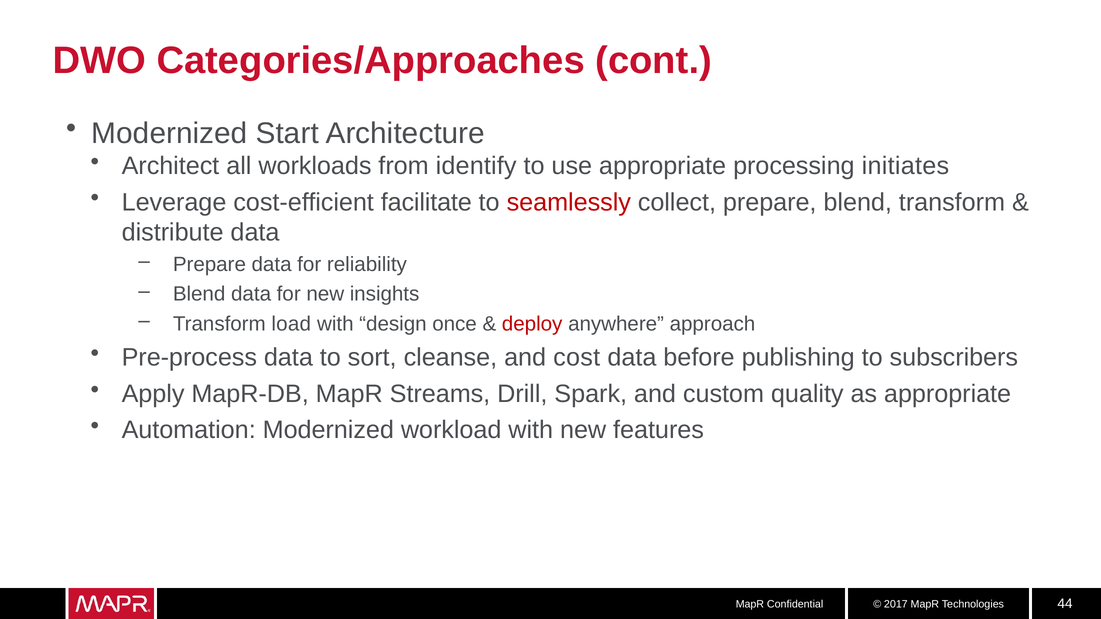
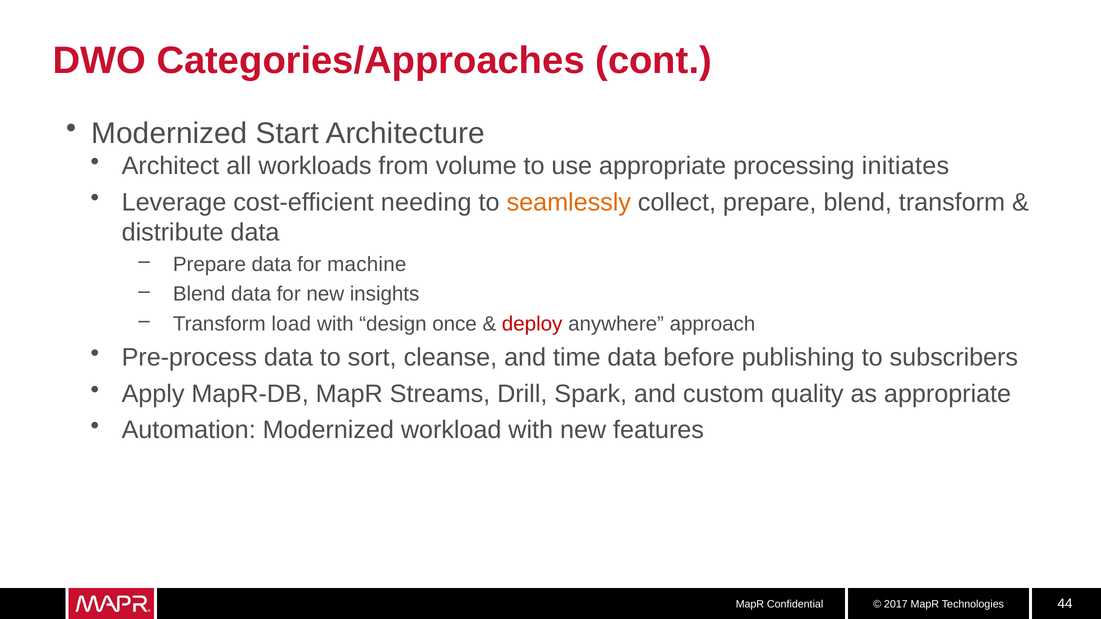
identify: identify -> volume (476, 166)
facilitate: facilitate -> needing (426, 202)
seamlessly colour: red -> orange (569, 202)
reliability: reliability -> machine (367, 265)
cost: cost -> time (577, 358)
